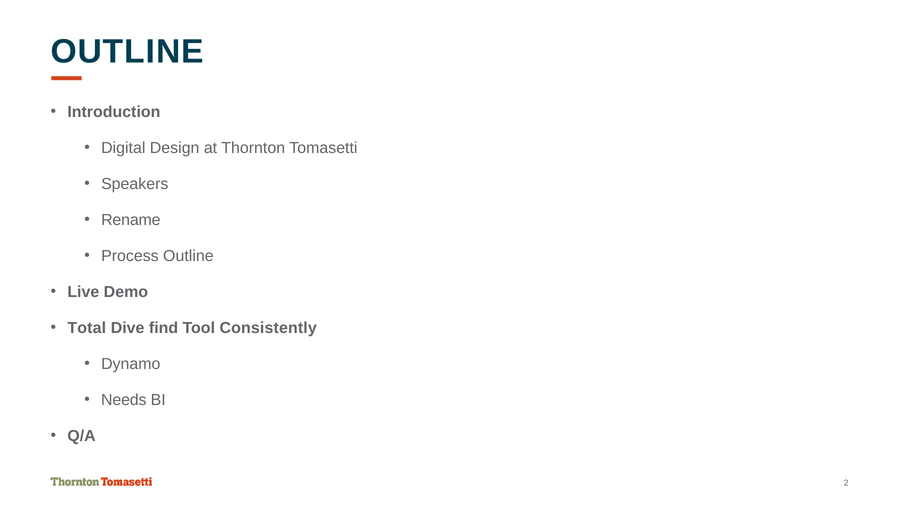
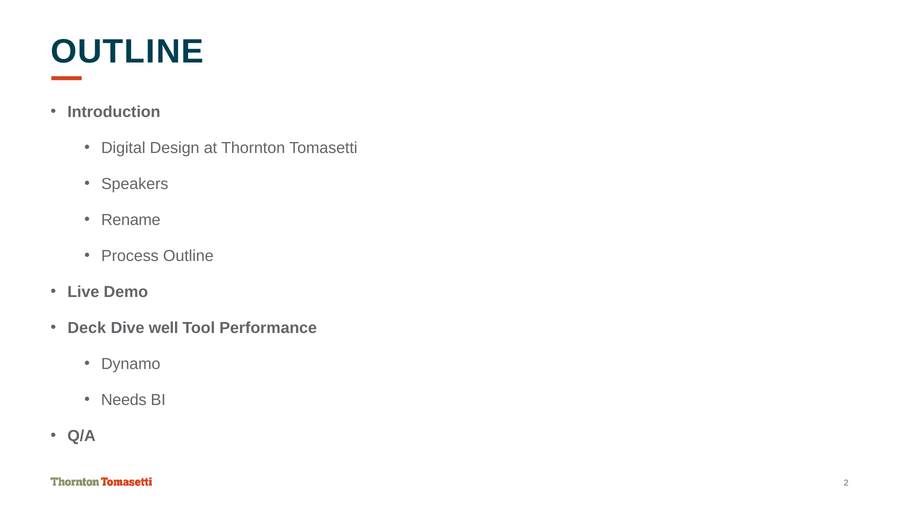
Total: Total -> Deck (87, 328)
find: find -> well (164, 328)
Consistently: Consistently -> Performance (268, 328)
